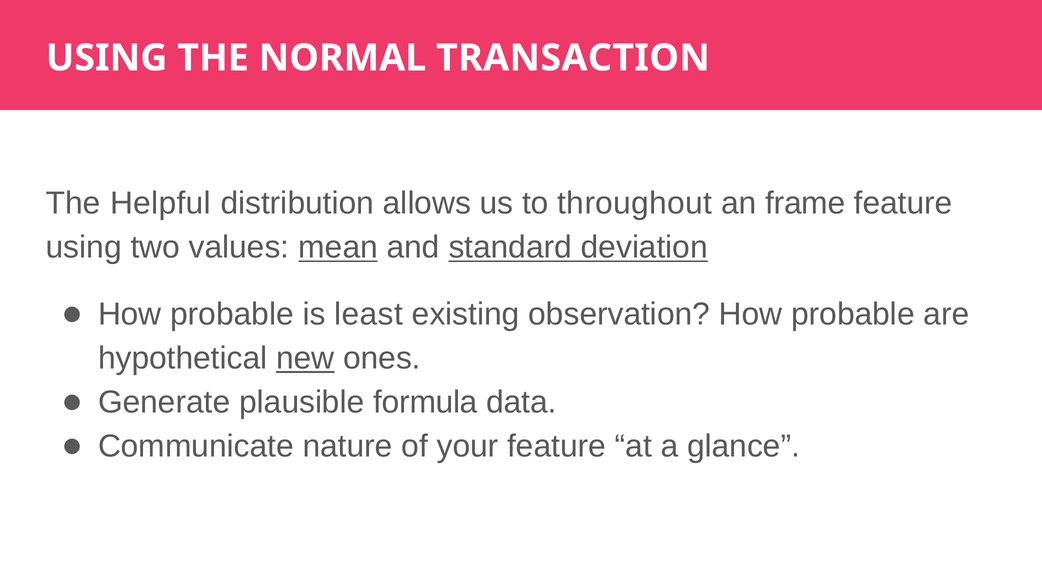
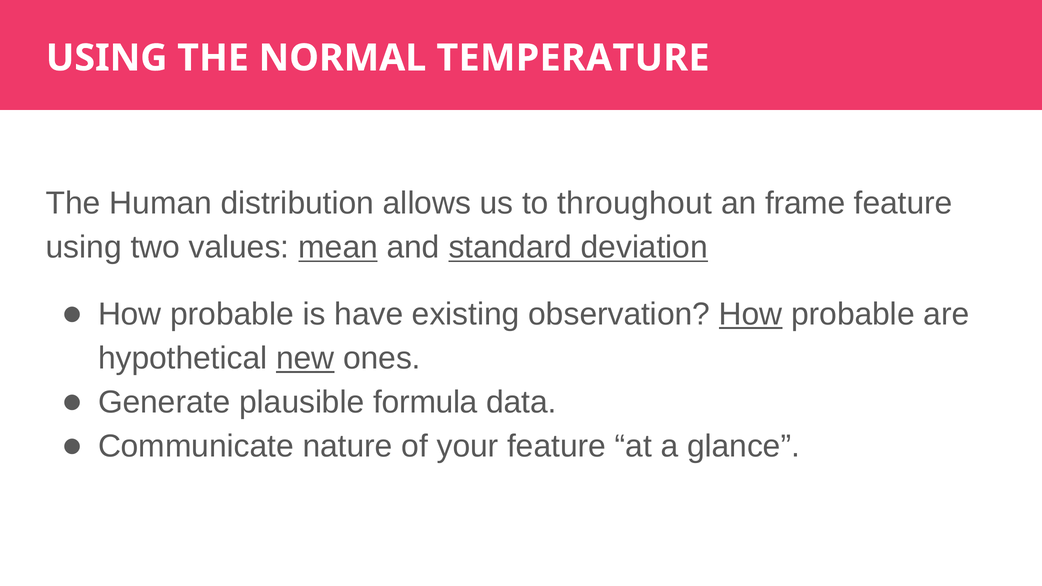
TRANSACTION: TRANSACTION -> TEMPERATURE (573, 58)
Helpful: Helpful -> Human (161, 204)
least: least -> have (369, 314)
How underline: none -> present (751, 314)
